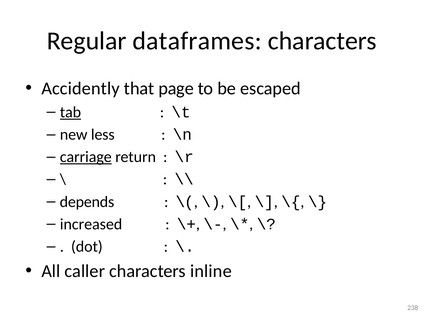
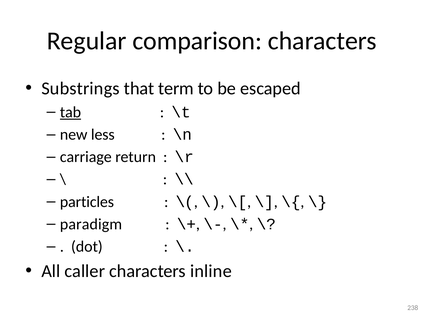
dataframes: dataframes -> comparison (197, 41)
Accidently: Accidently -> Substrings (81, 89)
page: page -> term (176, 89)
carriage underline: present -> none (86, 157)
depends: depends -> particles (87, 202)
increased: increased -> paradigm (91, 224)
